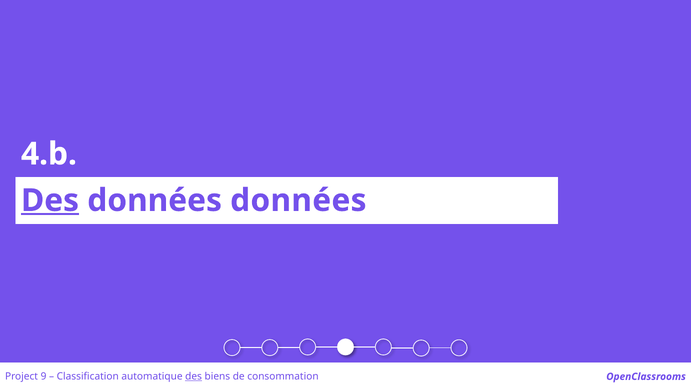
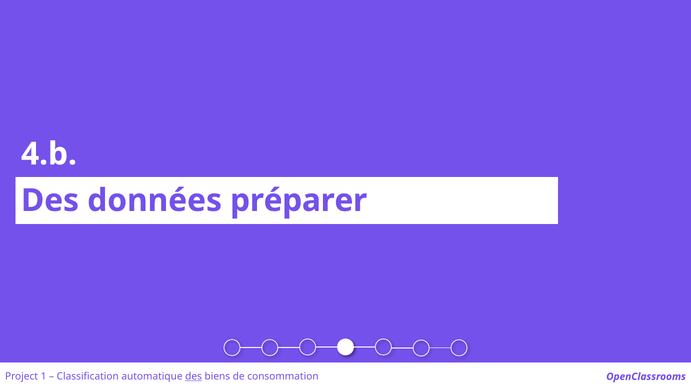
Des underline: present -> none (50, 200)
données données: données -> préparer (299, 200)
9: 9 -> 1 (44, 376)
